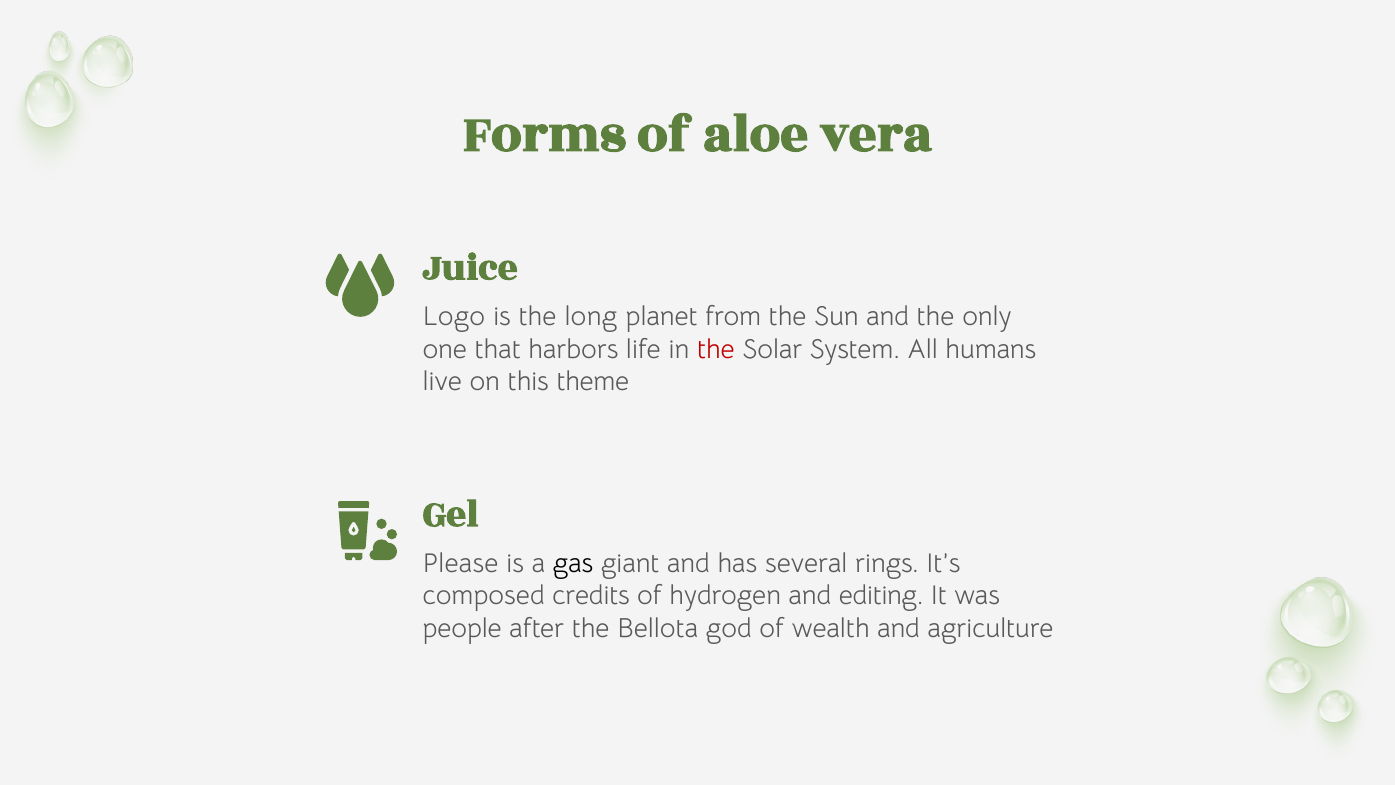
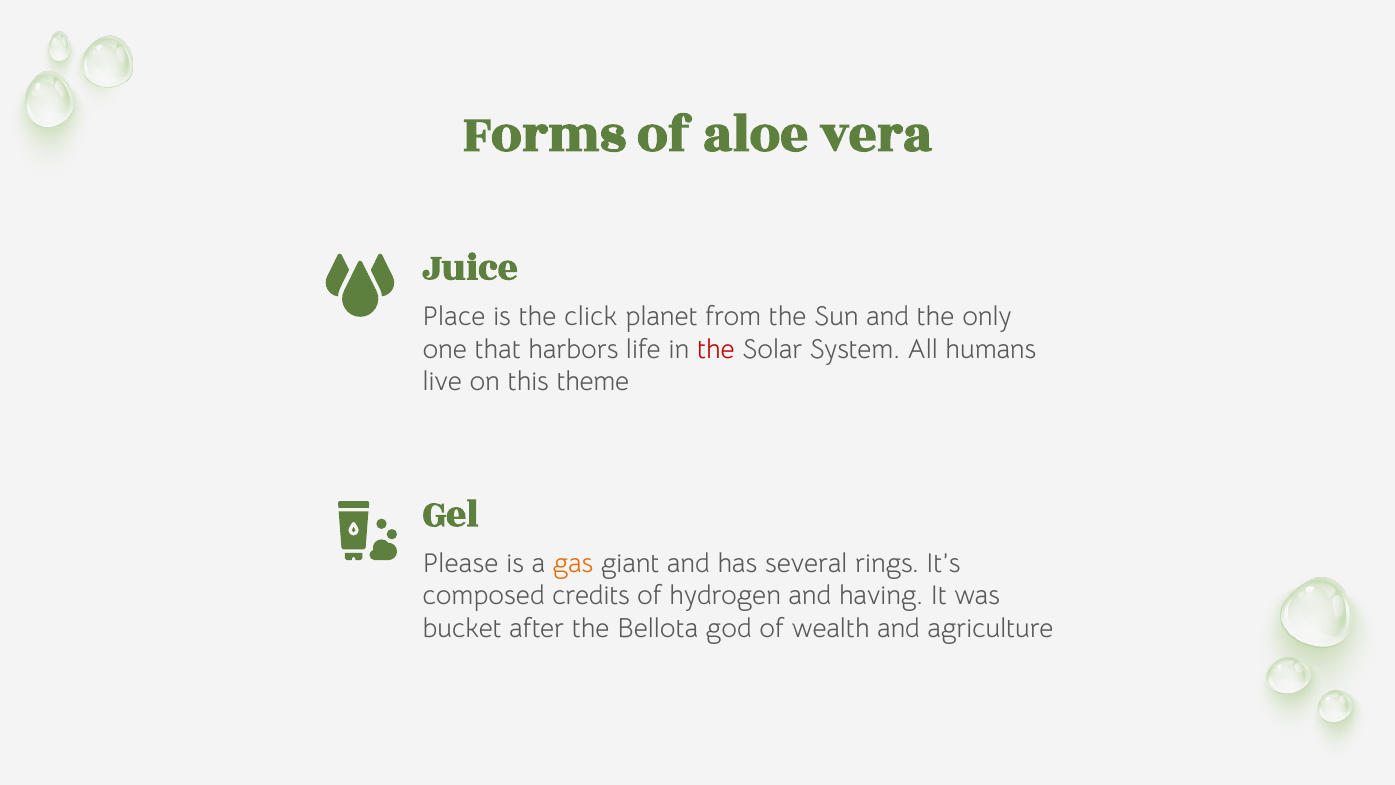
Logo: Logo -> Place (454, 317)
long: long -> click (591, 317)
gas colour: black -> orange (573, 563)
editing: editing -> having (881, 596)
people: people -> bucket (462, 628)
